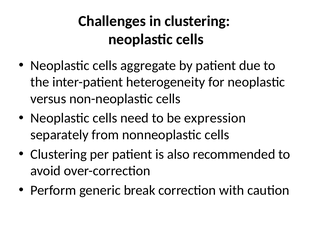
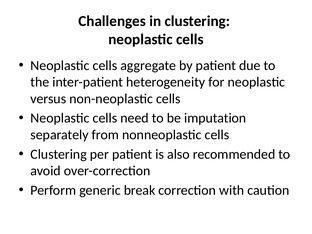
expression: expression -> imputation (215, 118)
